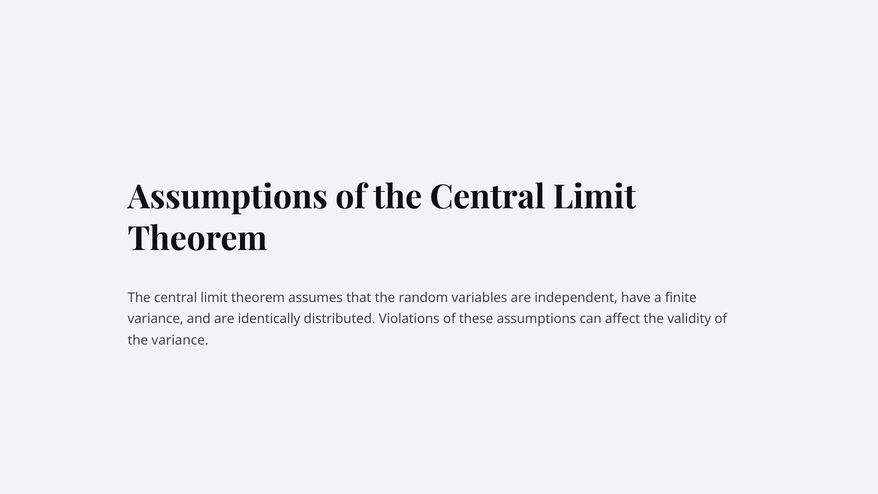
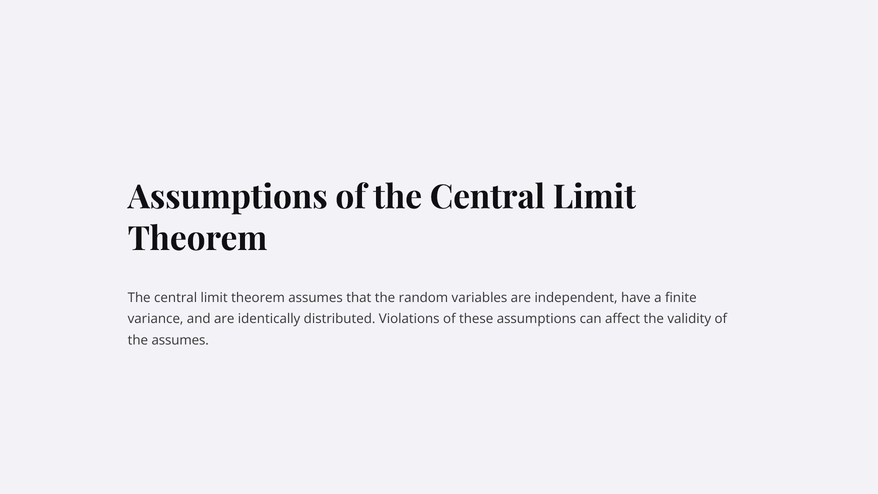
the variance: variance -> assumes (180, 340)
